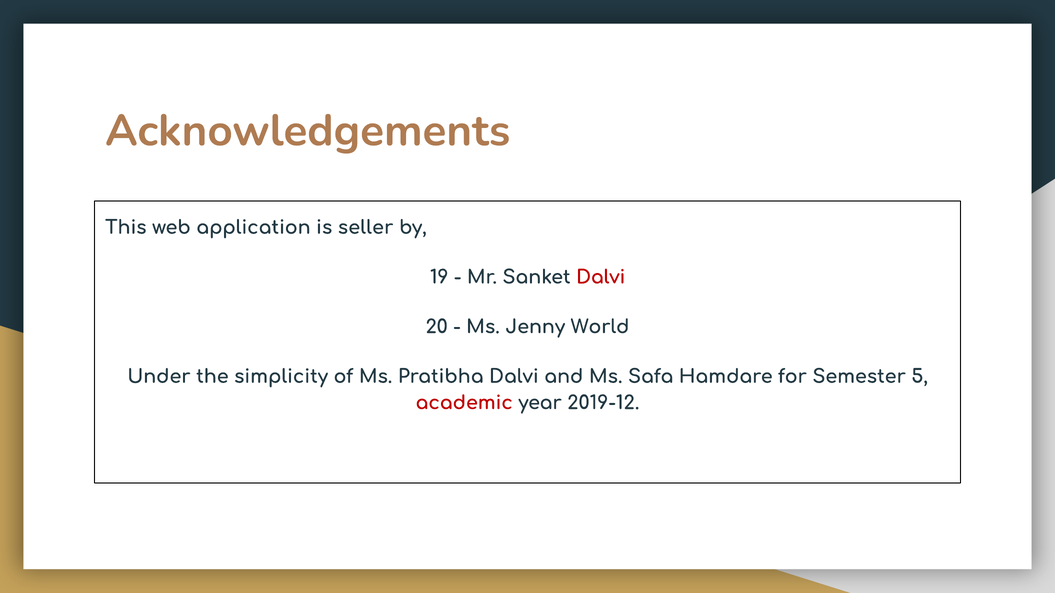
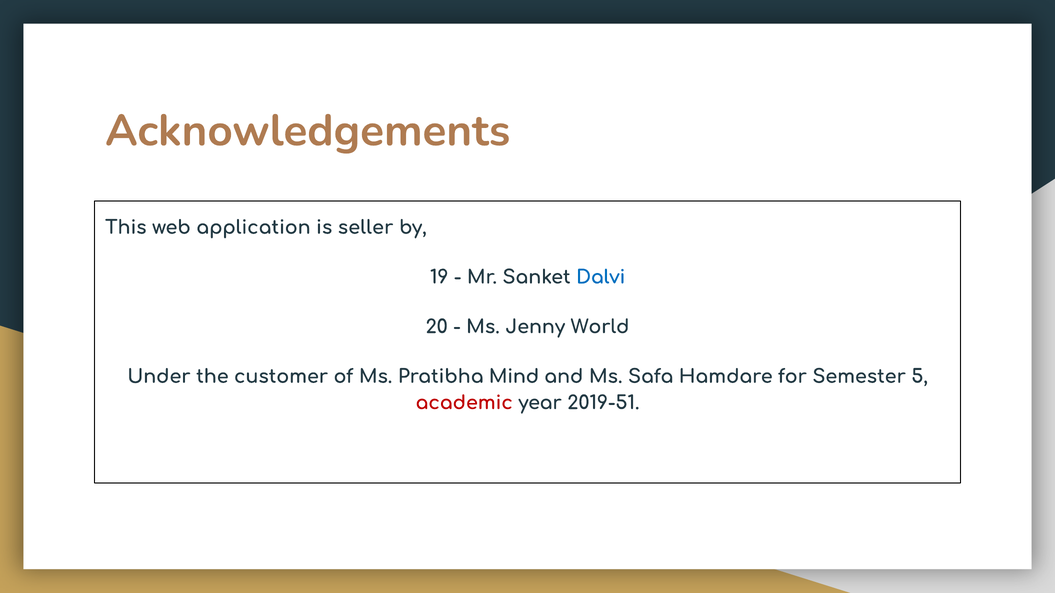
Dalvi colour: red -> blue (601, 277)
simplicity: simplicity -> customer (281, 377)
Pratibha Dalvi: Dalvi -> Mind (514, 377)
2019-12: 2019-12 -> 2019-51 (603, 403)
